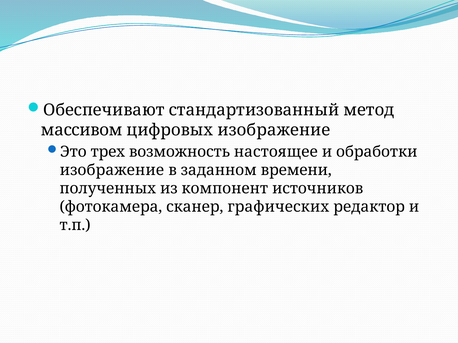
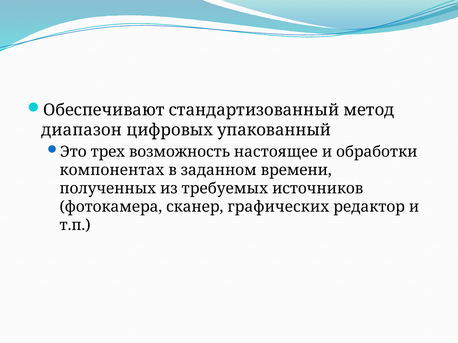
массивом: массивом -> диапазон (82, 130)
цифровых изображение: изображение -> упакованный (274, 130)
изображение: изображение -> компонентах (112, 170)
компонент: компонент -> требуемых (225, 189)
